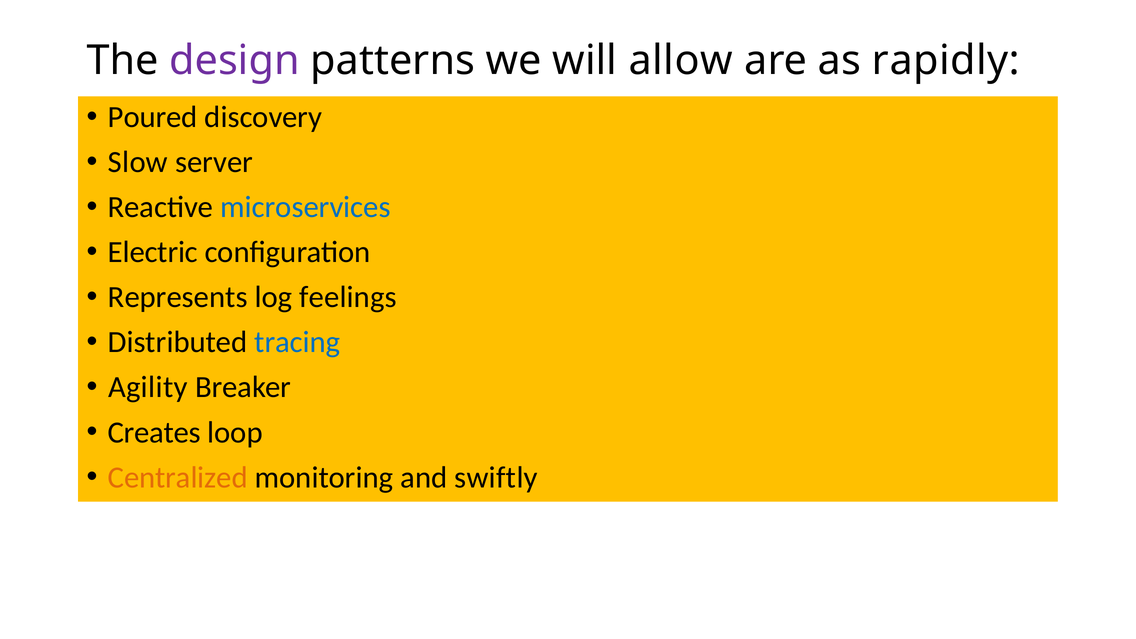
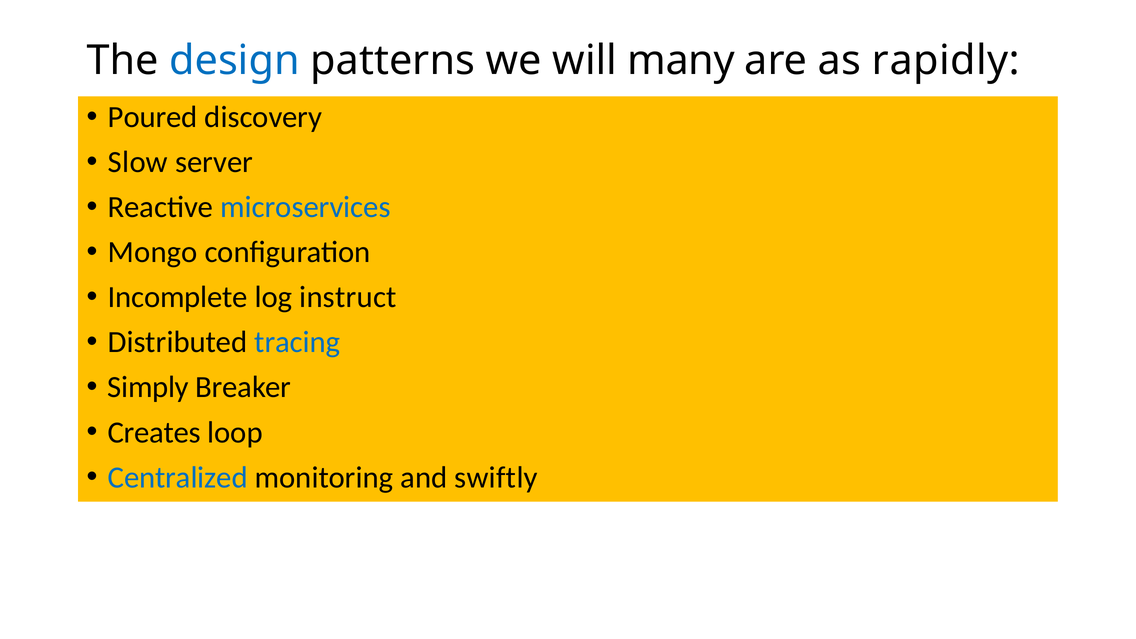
design colour: purple -> blue (235, 60)
allow: allow -> many (681, 60)
Electric: Electric -> Mongo (153, 252)
Represents: Represents -> Incomplete (178, 297)
feelings: feelings -> instruct (348, 297)
Agility: Agility -> Simply (148, 387)
Centralized colour: orange -> blue (178, 477)
